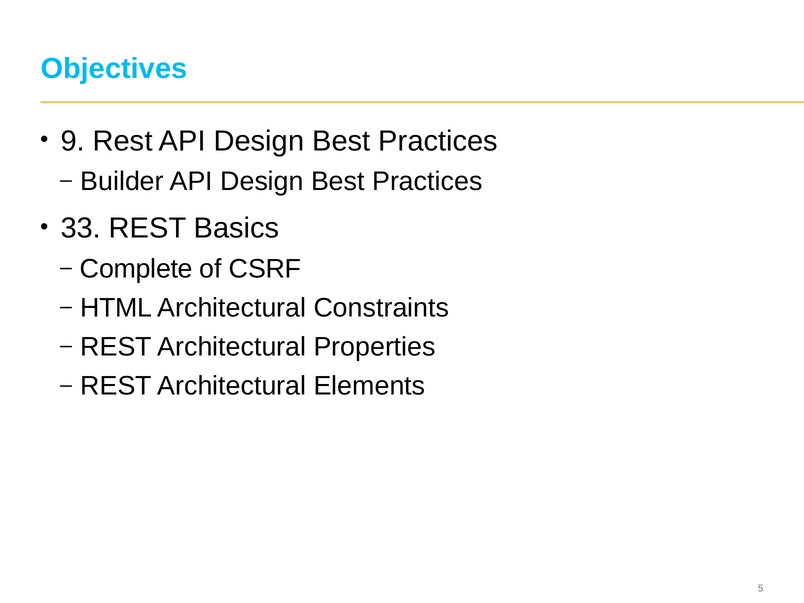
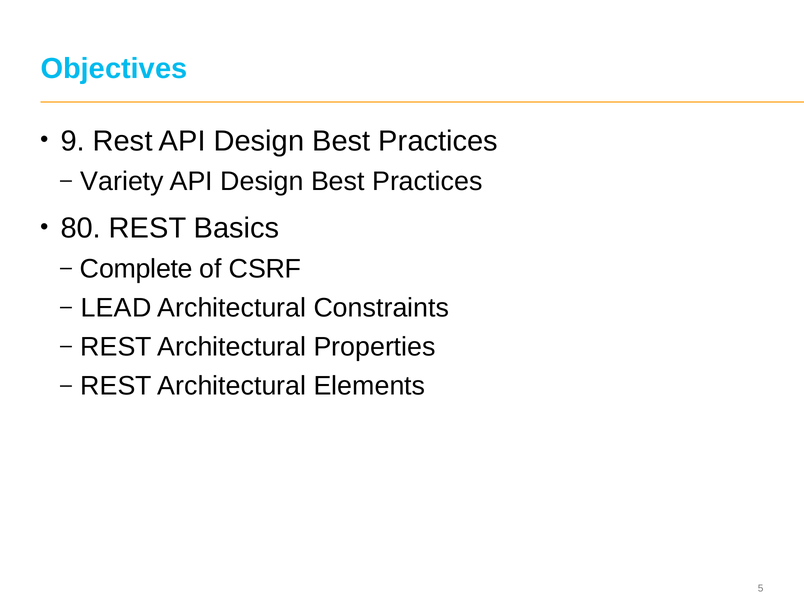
Builder: Builder -> Variety (122, 181)
33: 33 -> 80 (81, 228)
HTML: HTML -> LEAD (116, 308)
